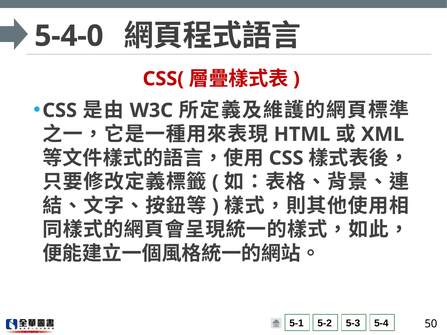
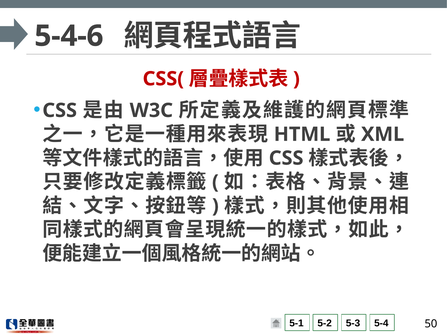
5-4-0: 5-4-0 -> 5-4-6 (69, 36)
